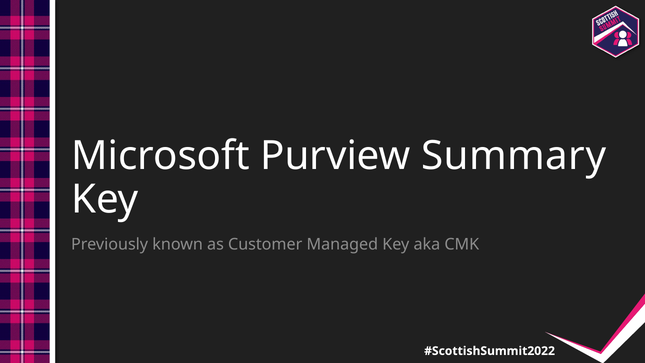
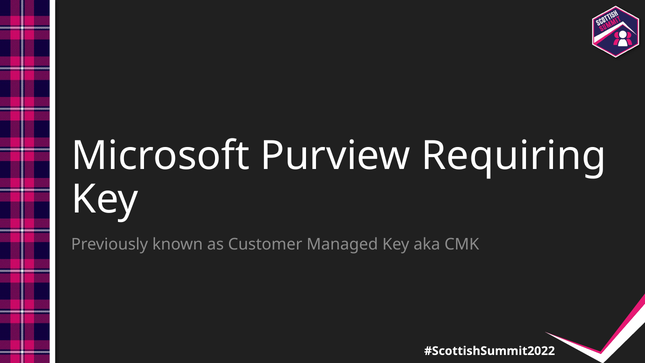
Summary: Summary -> Requiring (514, 156)
